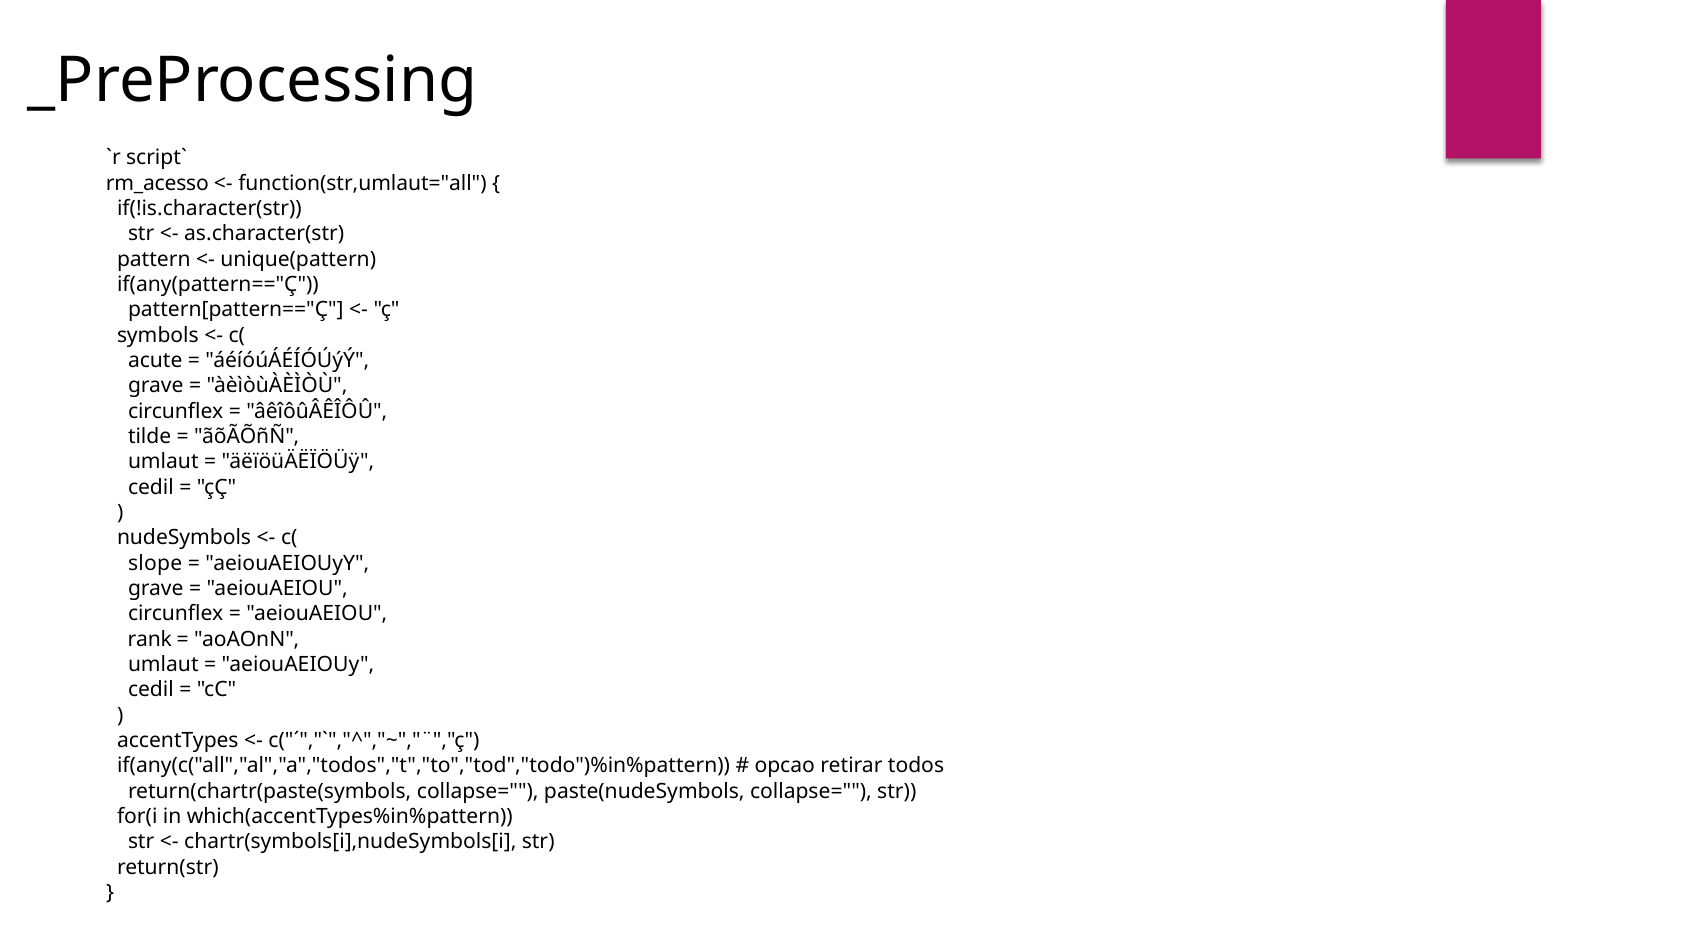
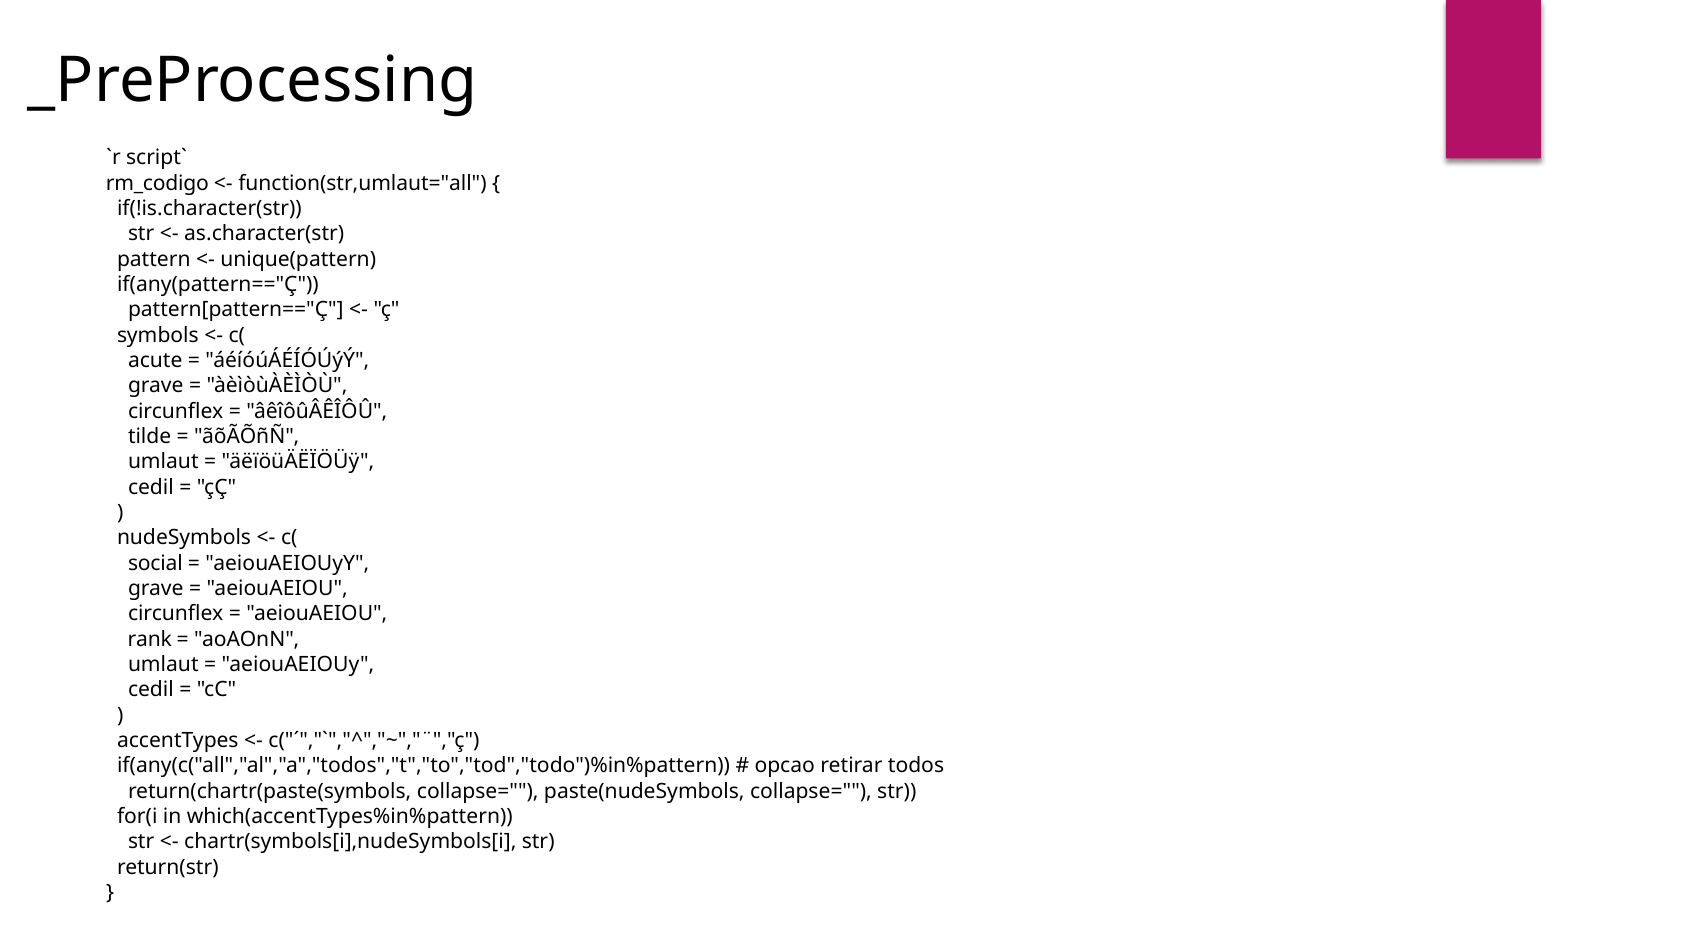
rm_acesso: rm_acesso -> rm_codigo (157, 183)
slope: slope -> social (155, 563)
